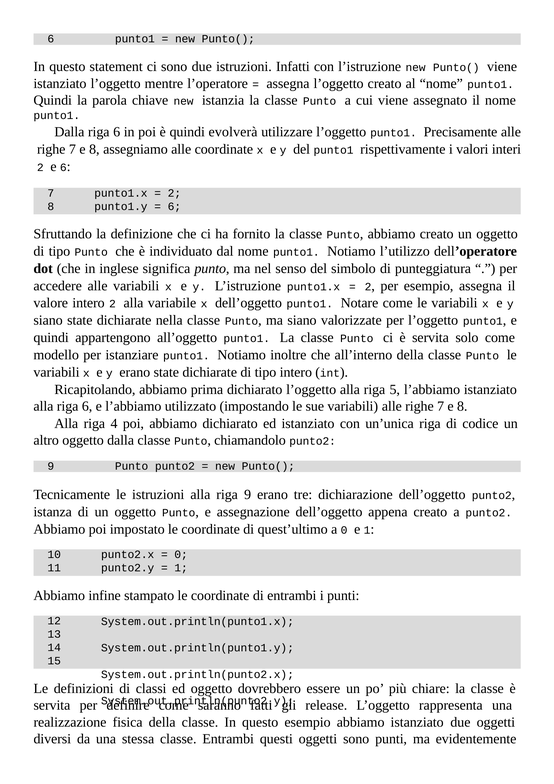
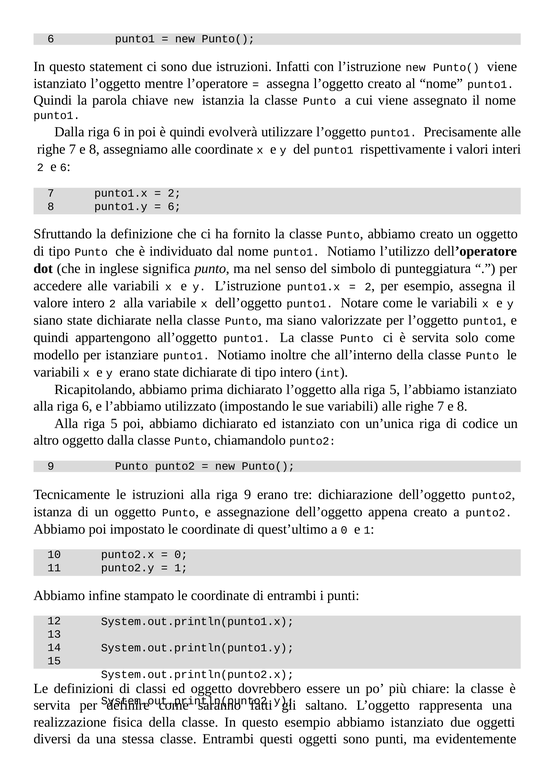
4: 4 -> 5 (114, 424)
release: release -> saltano (326, 705)
